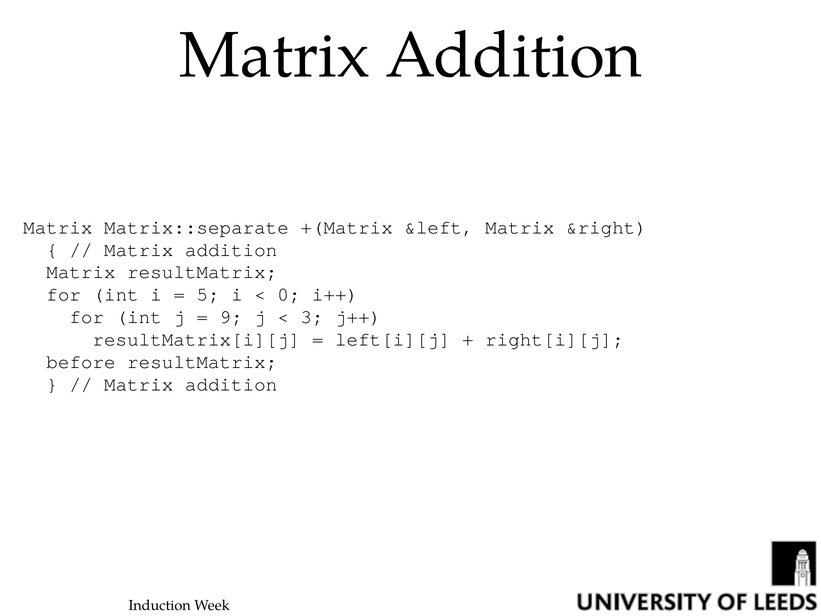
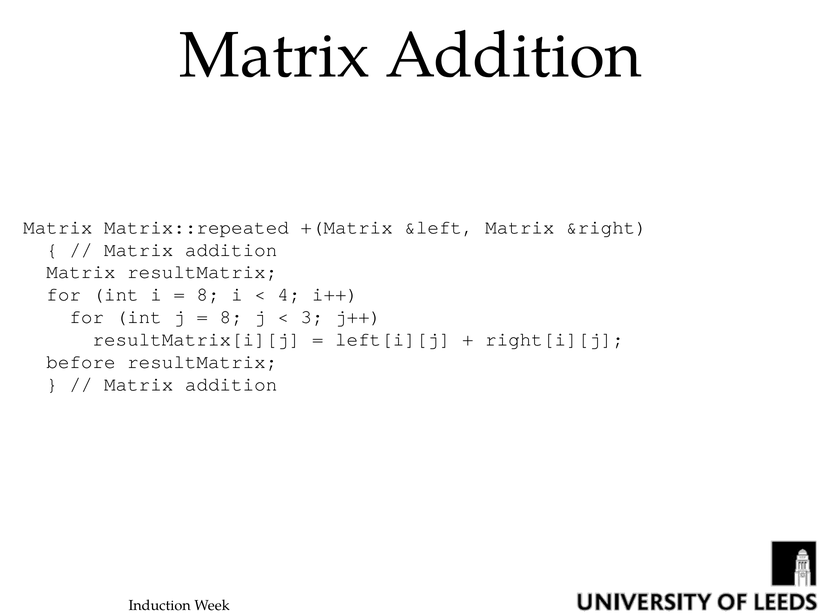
Matrix::separate: Matrix::separate -> Matrix::repeated (196, 227)
5: 5 -> 8 (208, 294)
0: 0 -> 4 (289, 294)
9: 9 -> 8 (231, 317)
